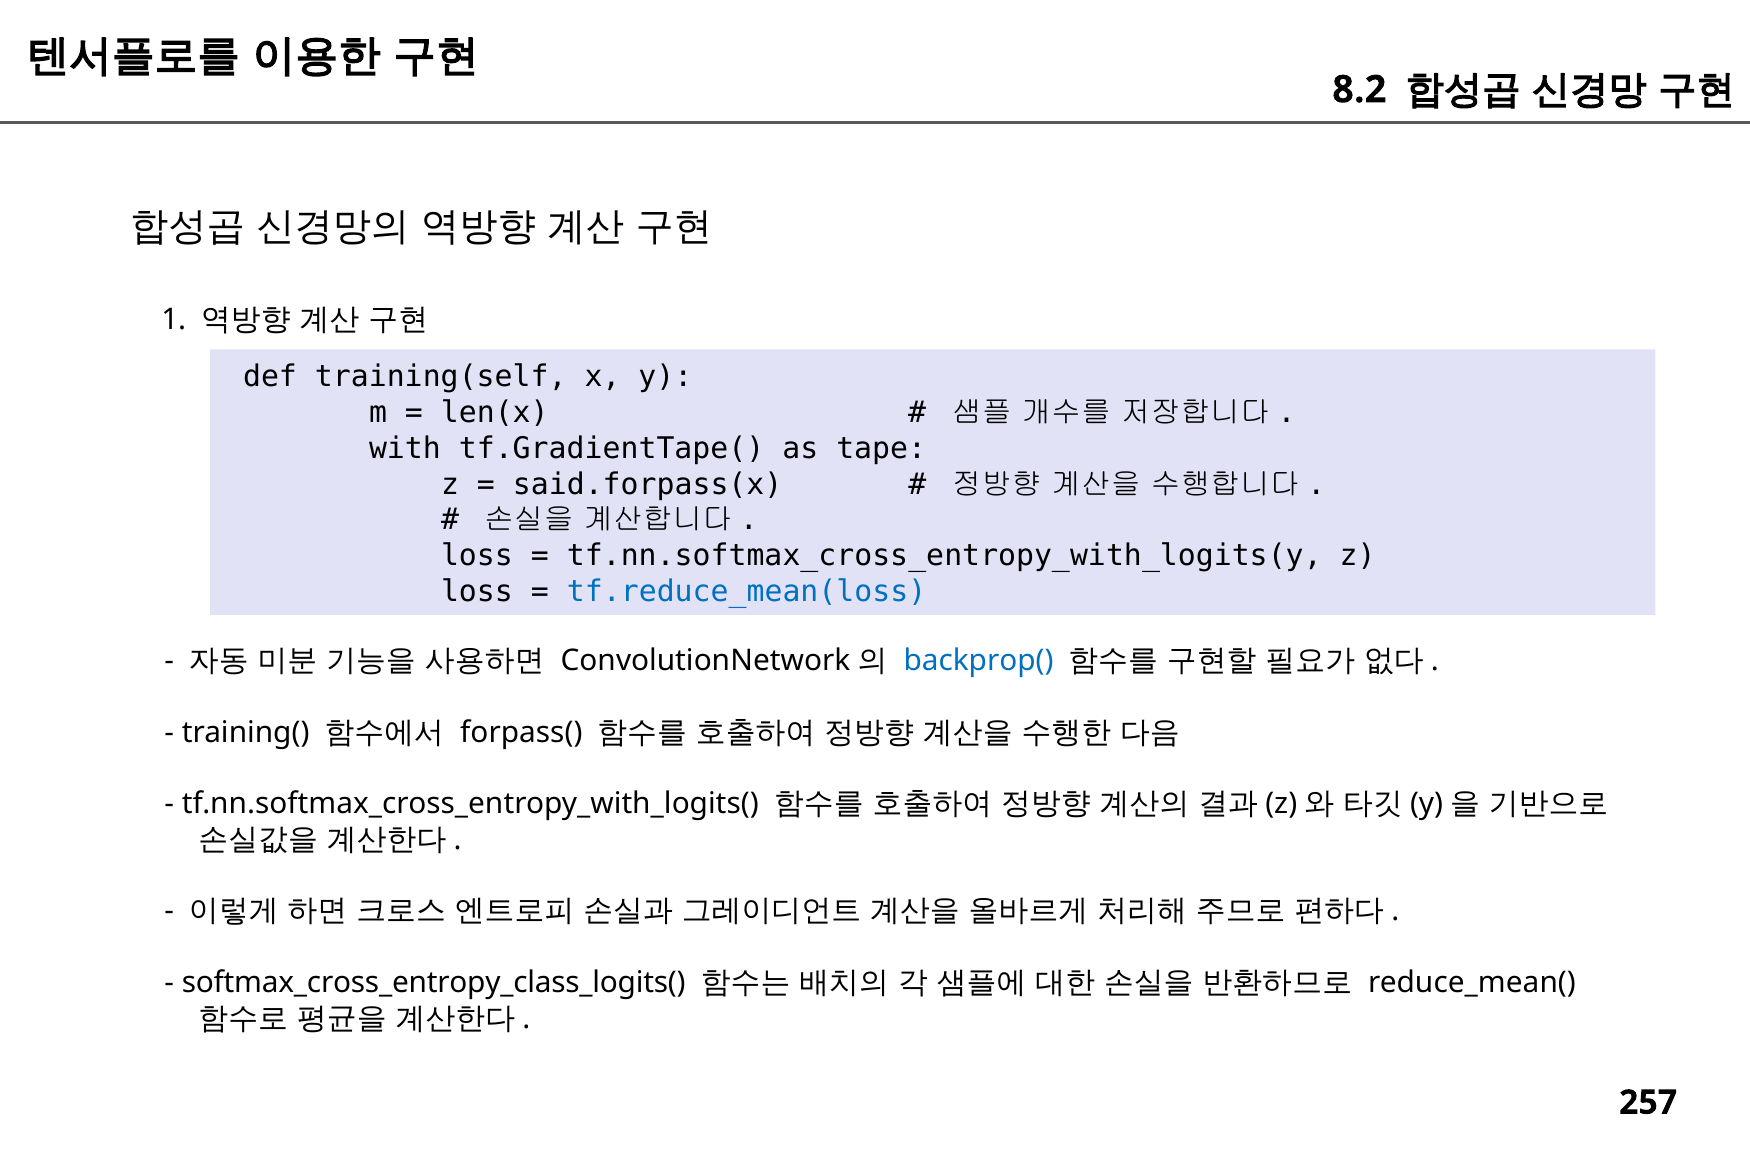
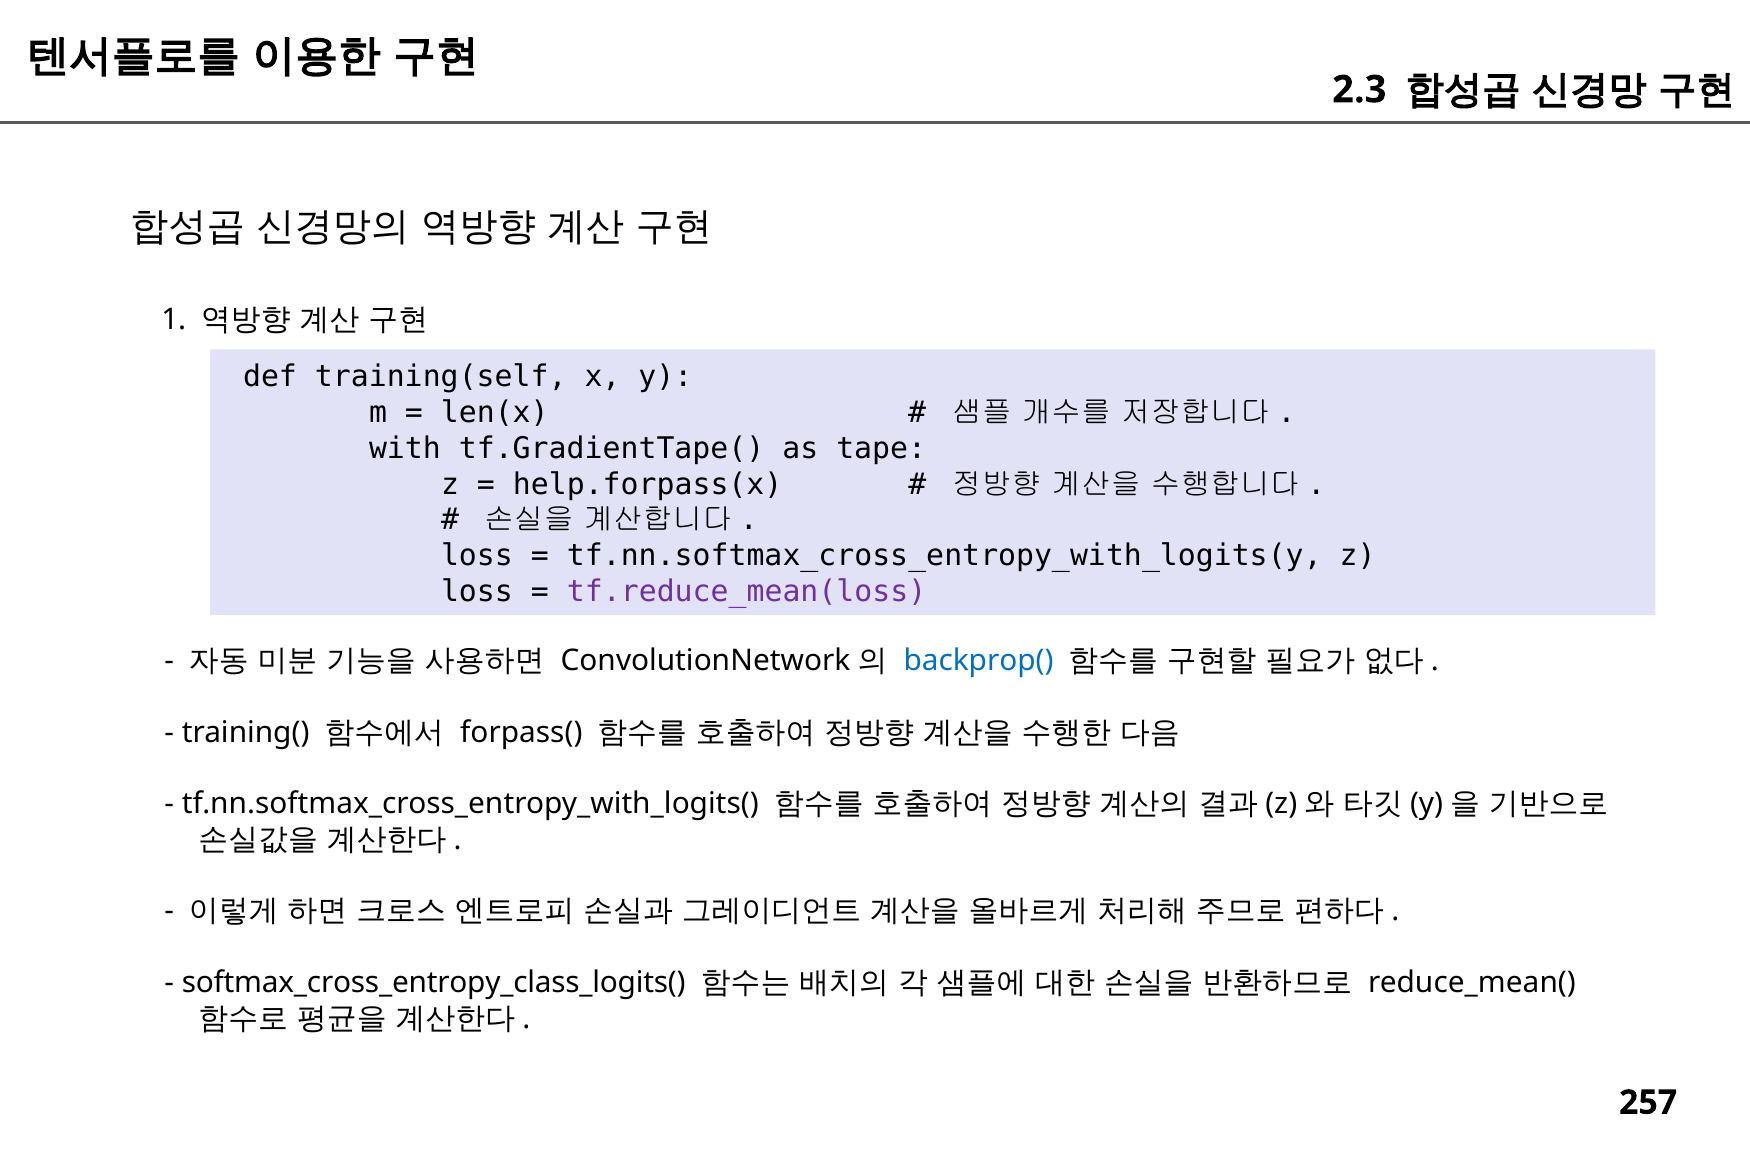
8.2: 8.2 -> 2.3 (1359, 90)
said.forpass(x: said.forpass(x -> help.forpass(x (648, 484)
tf.reduce_mean(loss colour: blue -> purple (747, 592)
